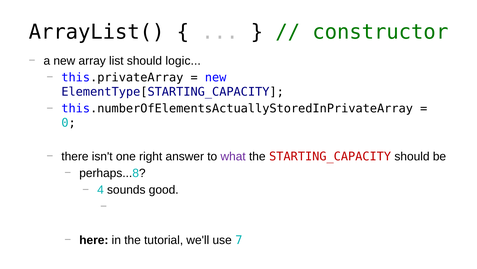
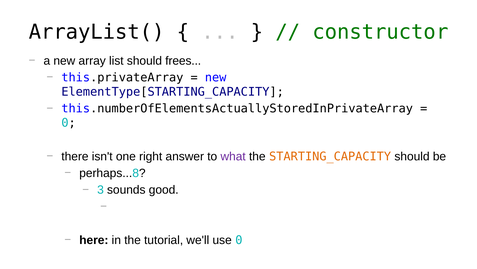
logic: logic -> frees (183, 61)
STARTING_CAPACITY colour: red -> orange (330, 156)
4: 4 -> 3 (100, 189)
use 7: 7 -> 0 (239, 240)
